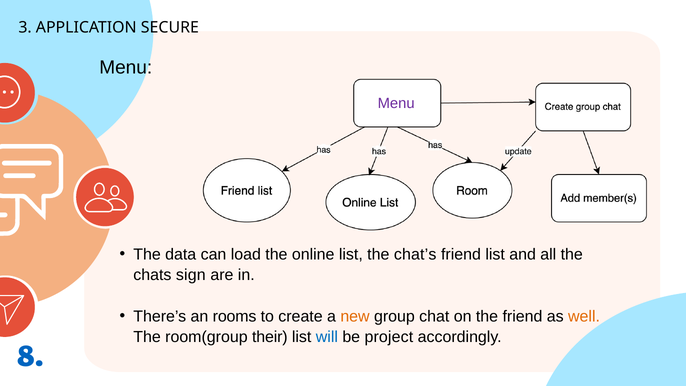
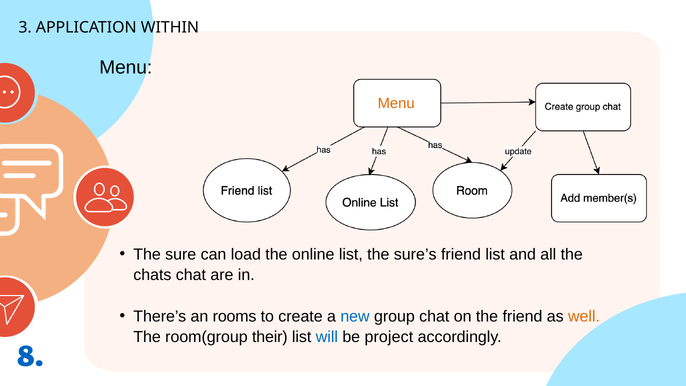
SECURE: SECURE -> WITHIN (170, 28)
Menu colour: purple -> orange (396, 104)
data: data -> sure (181, 254)
chat’s: chat’s -> sure’s (415, 254)
chats sign: sign -> chat (191, 275)
new colour: orange -> blue (355, 316)
